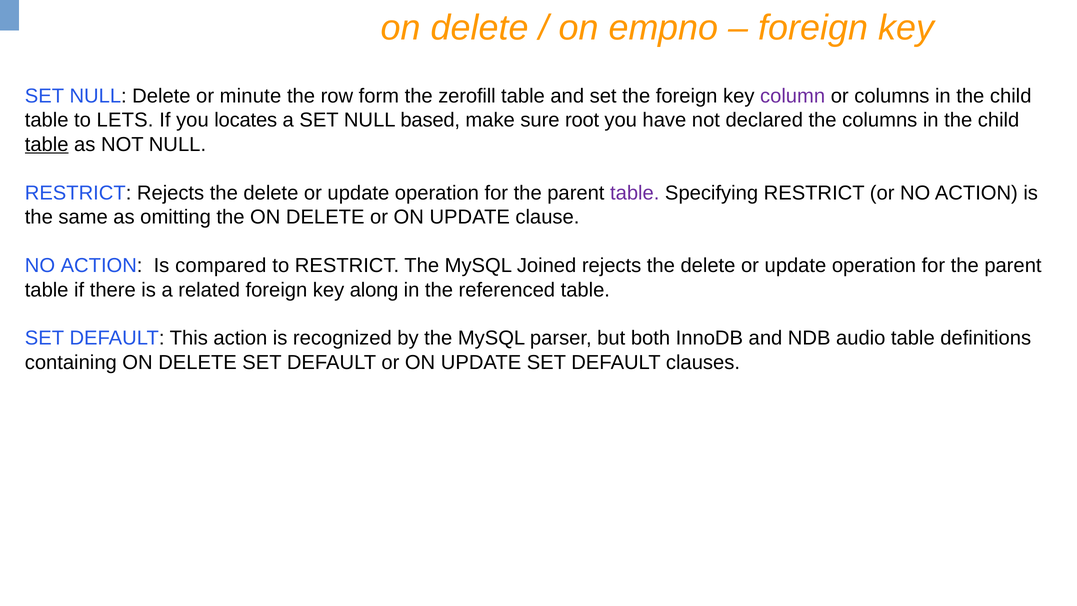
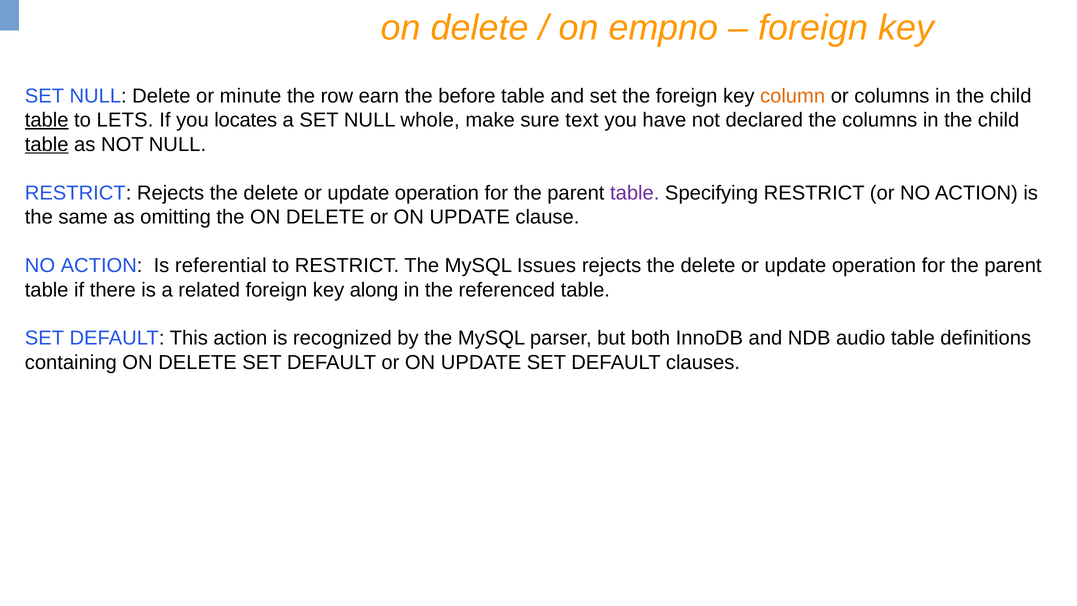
form: form -> earn (379, 96)
zerofill: zerofill -> before (467, 96)
column colour: purple -> orange (793, 96)
table underline: none -> present (47, 120)
based: based -> whole (430, 120)
root: root -> text (582, 120)
compared: compared -> referential (221, 266)
Joined: Joined -> Issues (547, 266)
